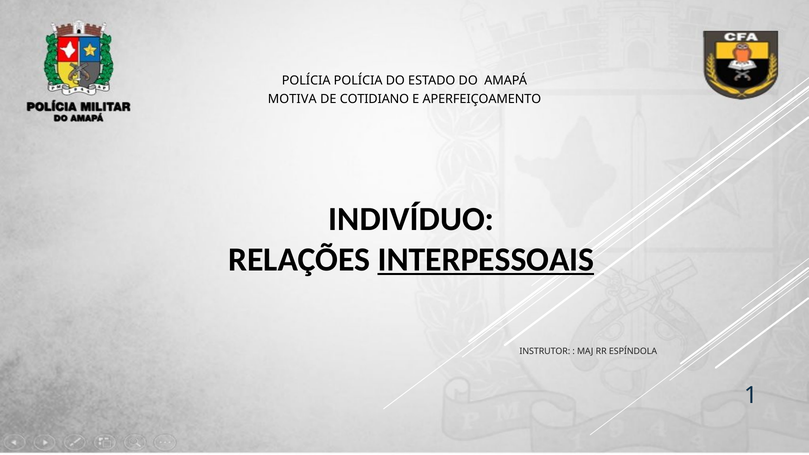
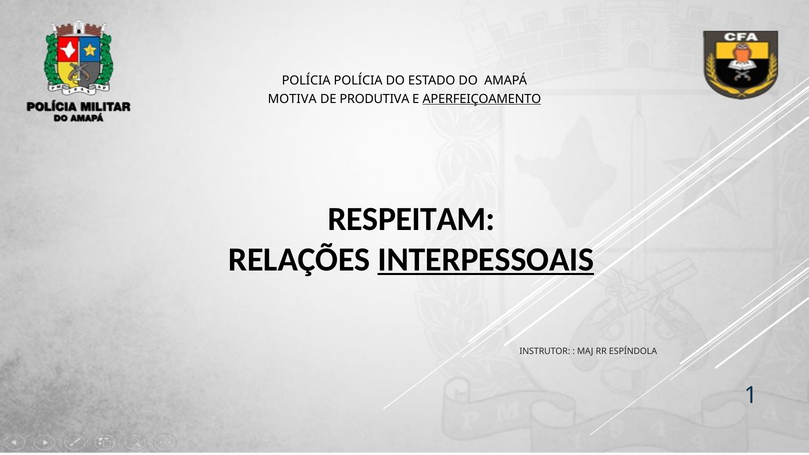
COTIDIANO: COTIDIANO -> PRODUTIVA (374, 99)
APERFEIÇOAMENTO underline: none -> present (482, 99)
INDIVÍDUO: INDIVÍDUO -> RESPEITAM (411, 219)
